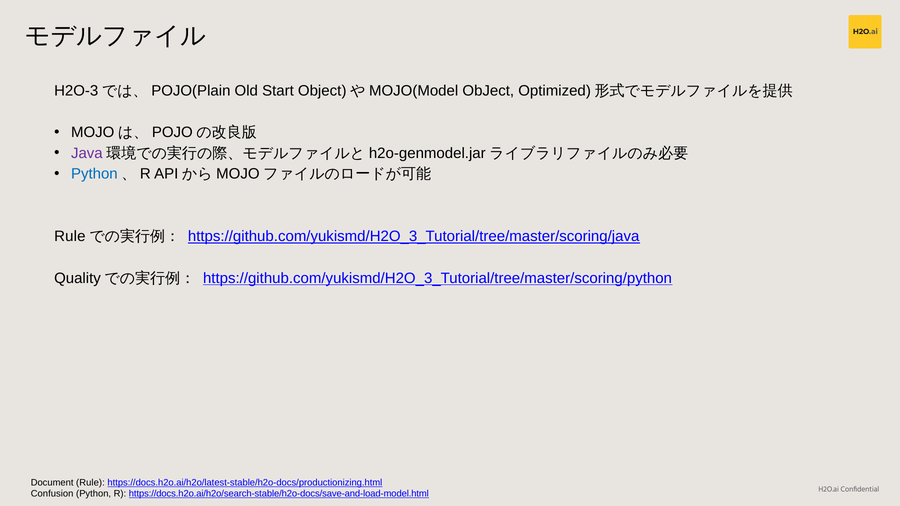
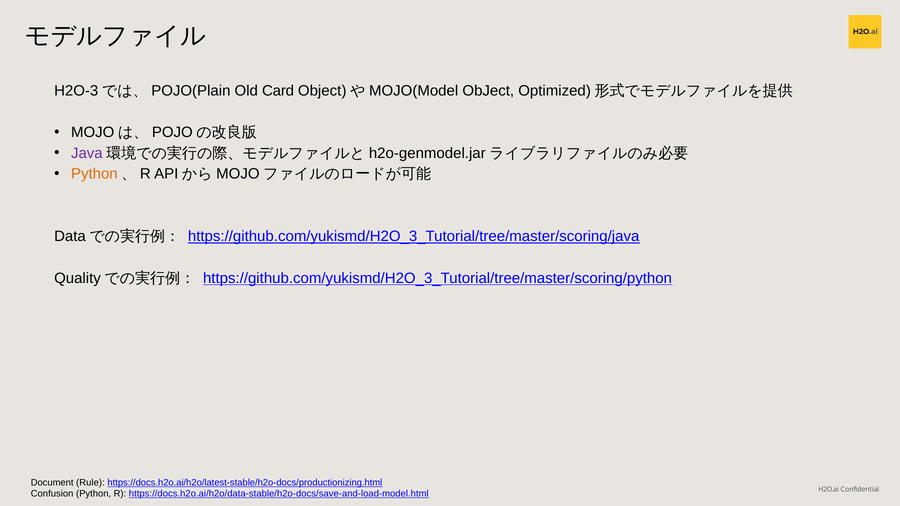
Start: Start -> Card (278, 91)
Python colour: blue -> orange (94, 174)
Rule: Rule -> Data (70, 237)
https://docs.h2o.ai/h2o/search-stable/h2o-docs/save-and-load-model.html: https://docs.h2o.ai/h2o/search-stable/h2o-docs/save-and-load-model.html -> https://docs.h2o.ai/h2o/data-stable/h2o-docs/save-and-load-model.html (279, 494)
